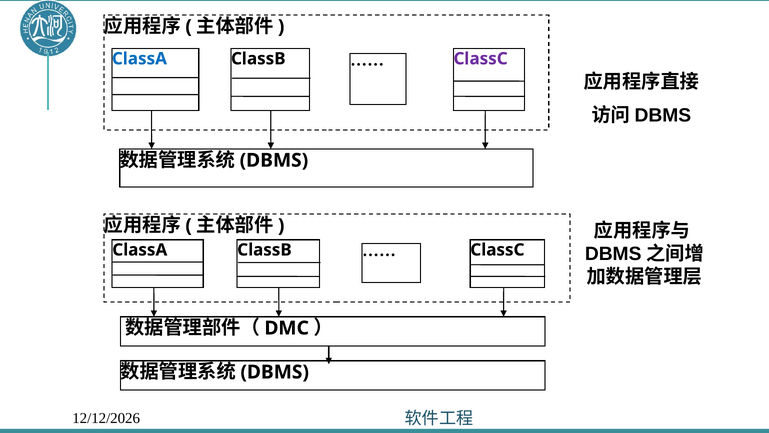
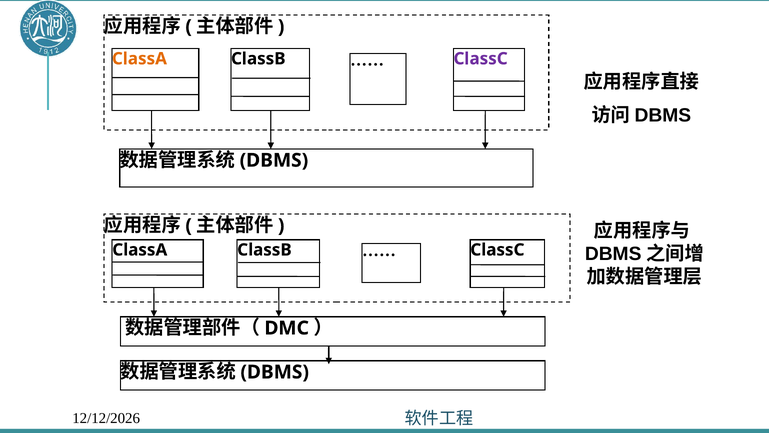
ClassA colour: blue -> orange (139, 59)
